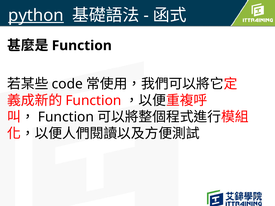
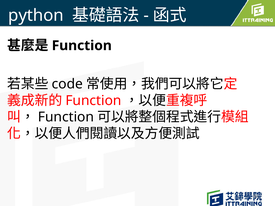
python underline: present -> none (36, 15)
